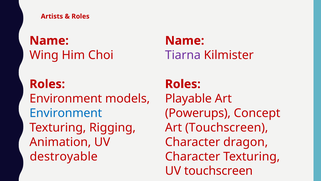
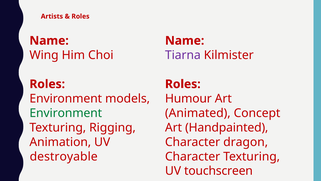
Playable: Playable -> Humour (188, 98)
Environment colour: blue -> green (66, 113)
Powerups: Powerups -> Animated (198, 113)
Art Touchscreen: Touchscreen -> Handpainted (227, 127)
